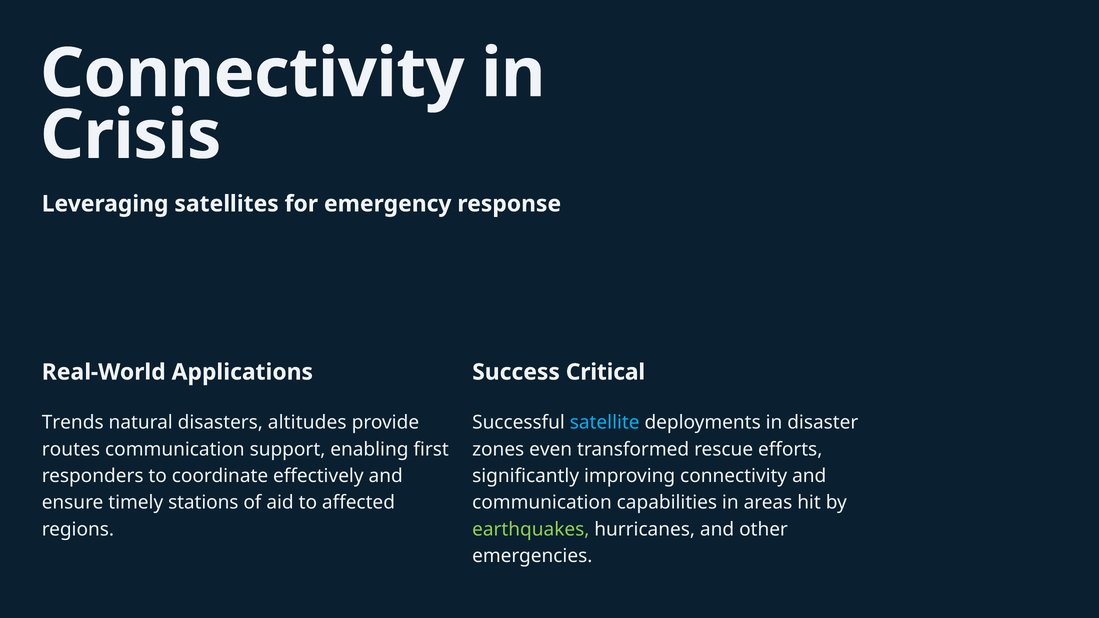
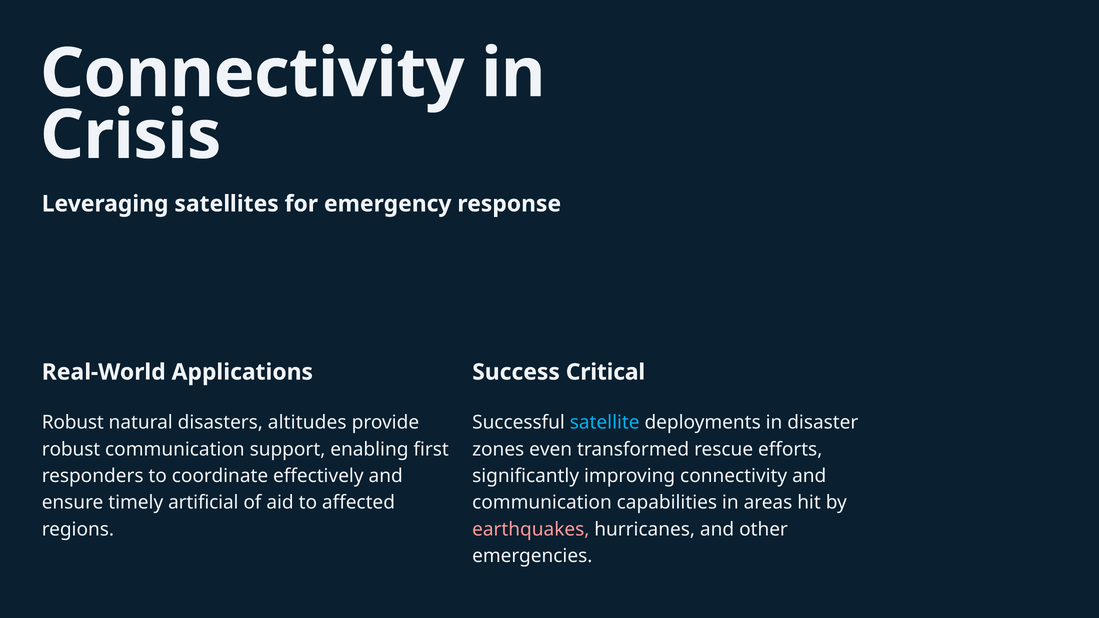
Trends: Trends -> Robust (73, 423)
routes: routes -> robust (71, 449)
stations: stations -> artificial (203, 503)
earthquakes colour: light green -> pink (531, 529)
